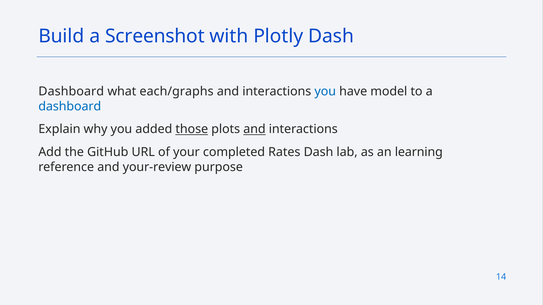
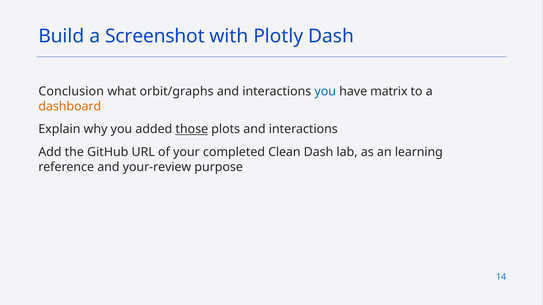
Dashboard: Dashboard -> Conclusion (71, 92)
each/graphs: each/graphs -> orbit/graphs (177, 92)
model: model -> matrix (389, 92)
dashboard colour: blue -> orange (70, 107)
and underline: present -> none (254, 129)
Rates: Rates -> Clean (284, 152)
